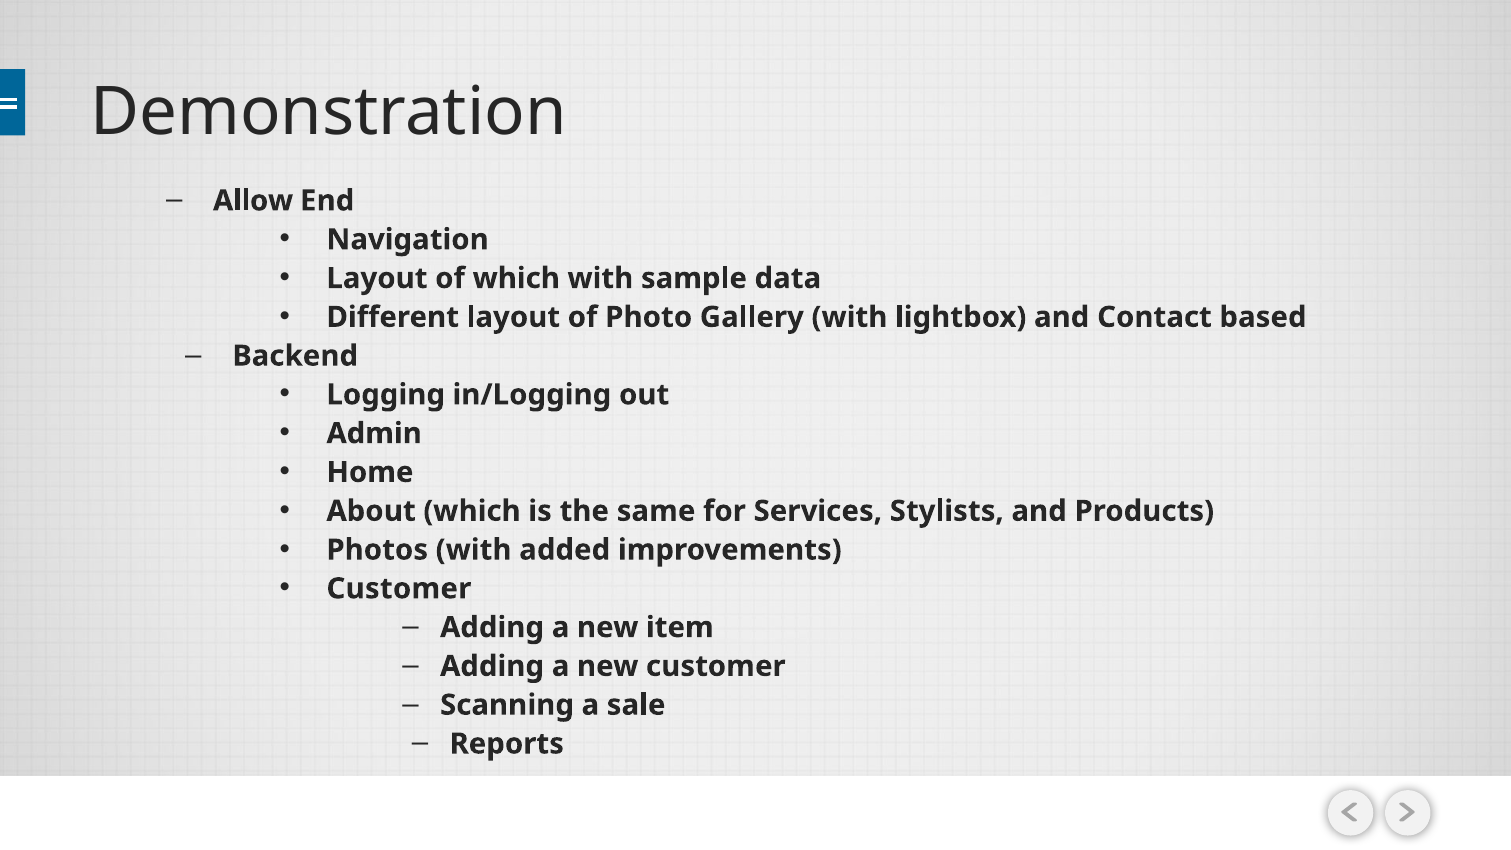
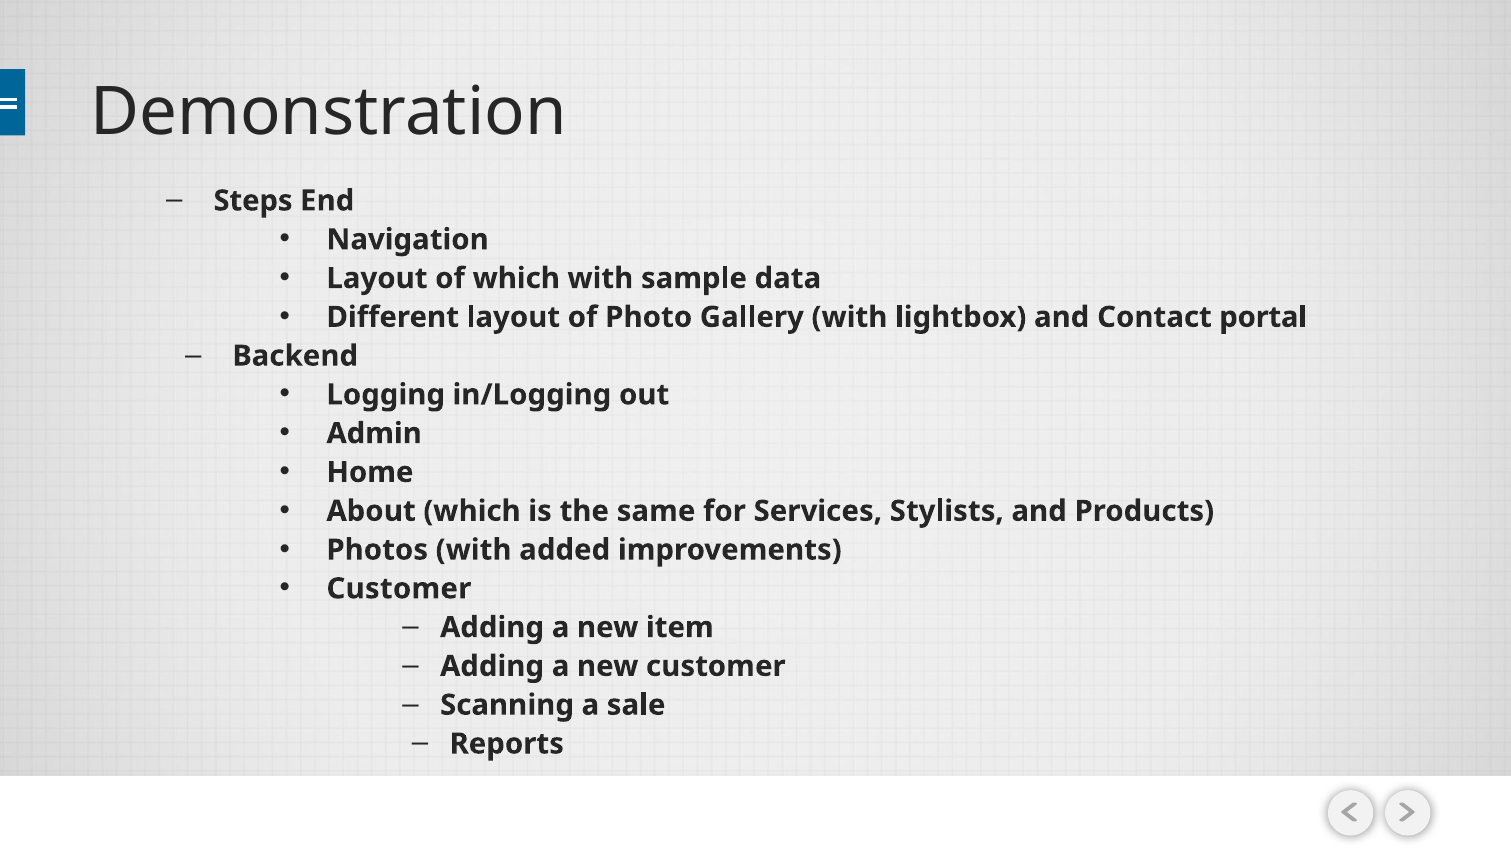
Allow: Allow -> Steps (253, 201)
based: based -> portal (1263, 317)
